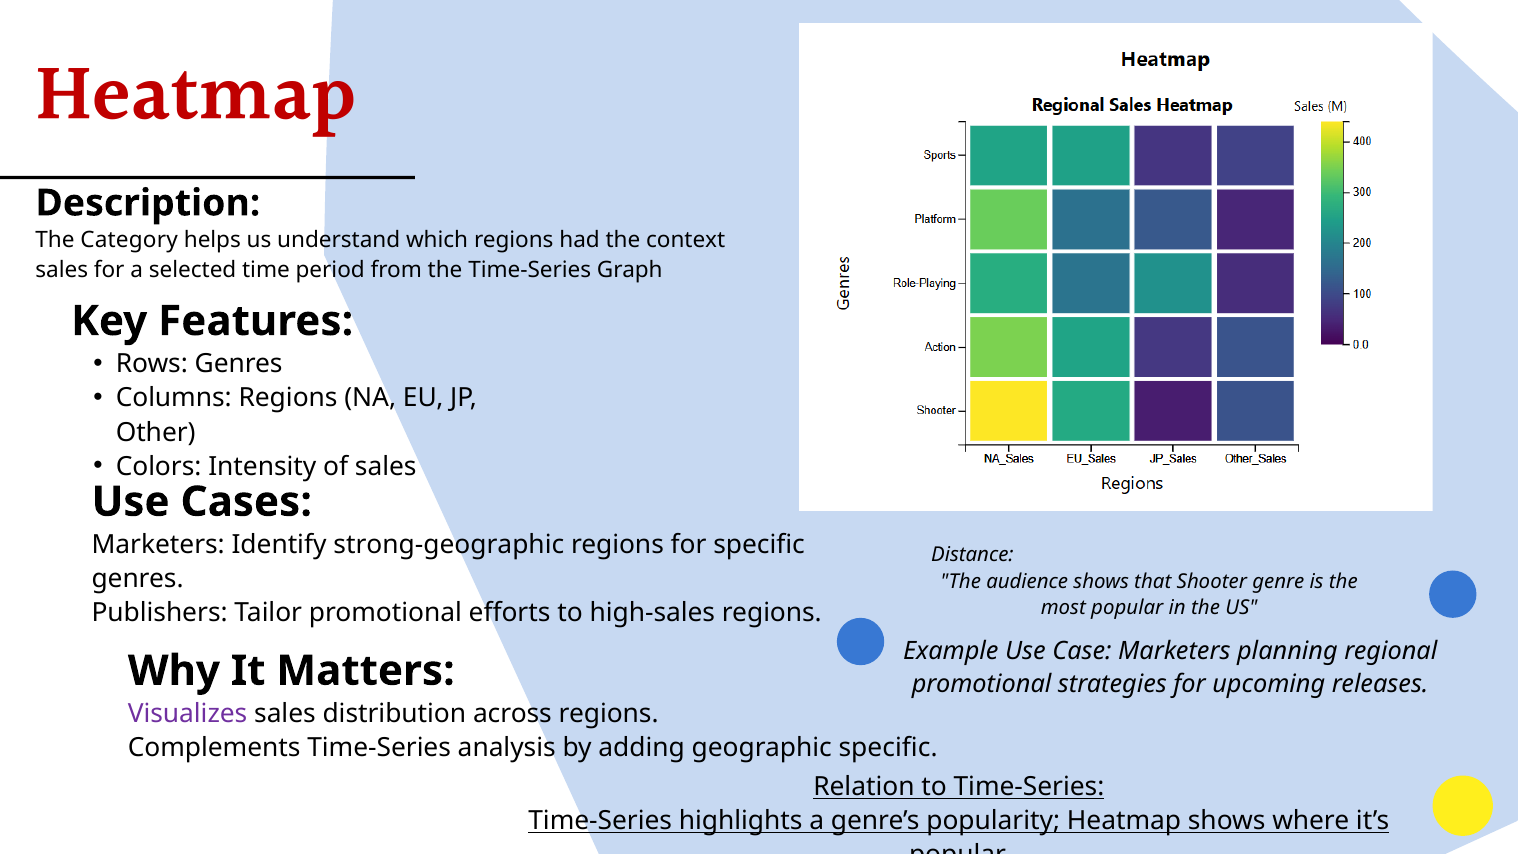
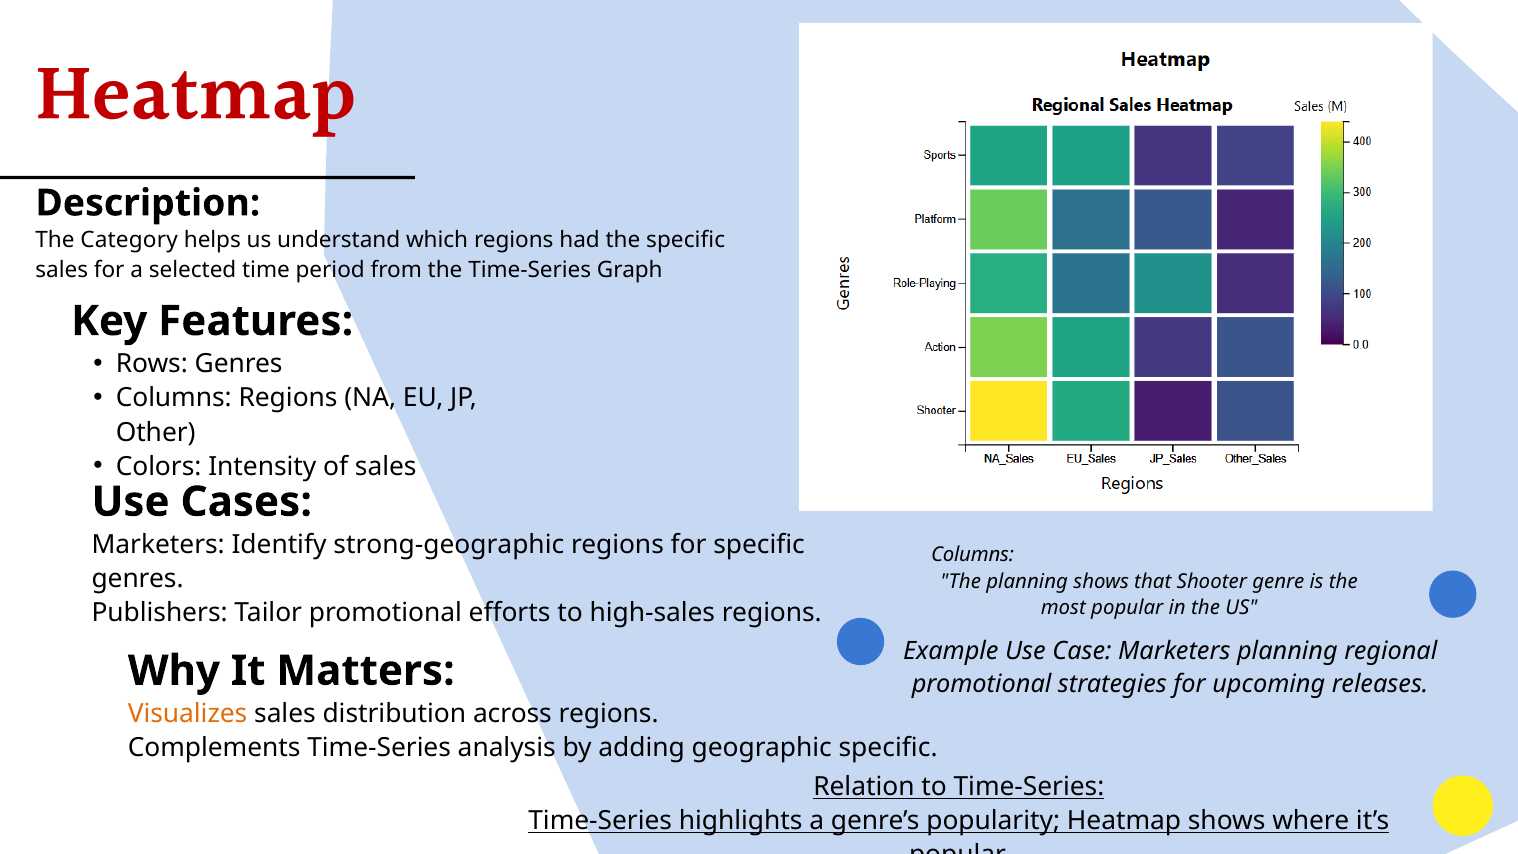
the context: context -> specific (686, 240)
Distance: Distance -> Columns (973, 555)
The audience: audience -> planning (1027, 581)
Visualizes colour: purple -> orange (188, 713)
